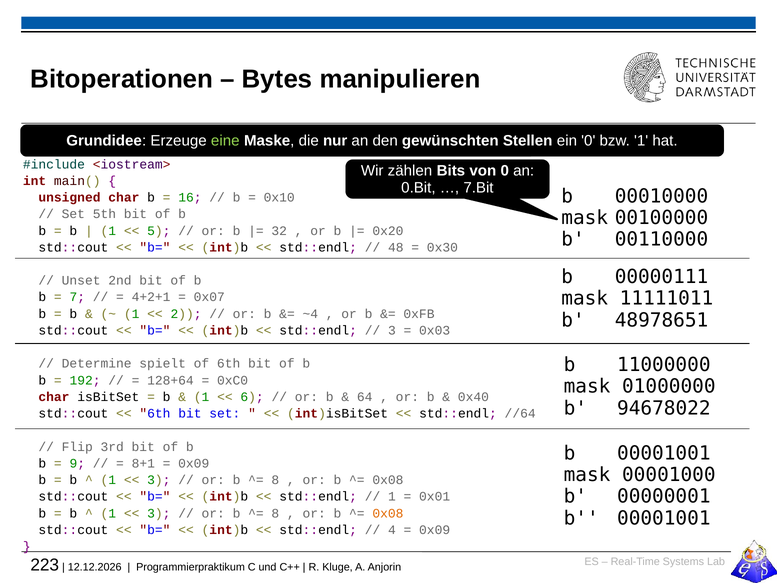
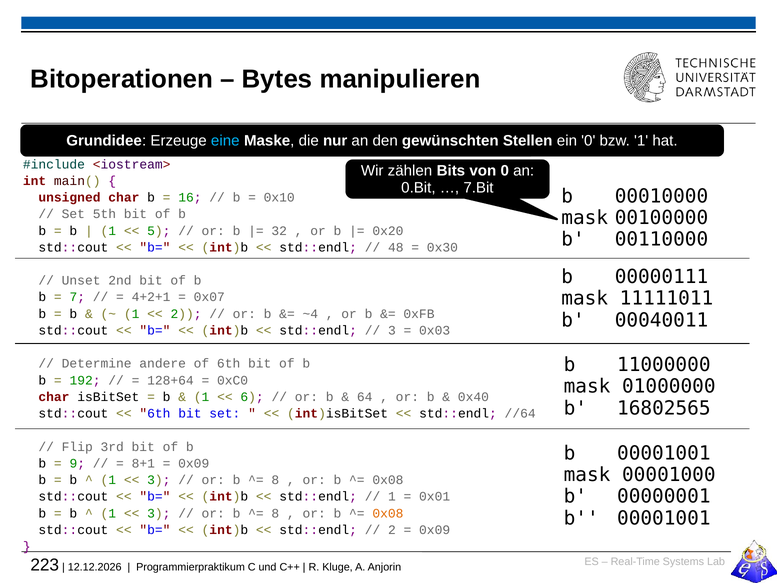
eine colour: light green -> light blue (225, 141)
48978651: 48978651 -> 00040011 (662, 320)
spielt: spielt -> andere (163, 364)
94678022: 94678022 -> 16802565 (664, 408)
4: 4 -> 2 (392, 530)
